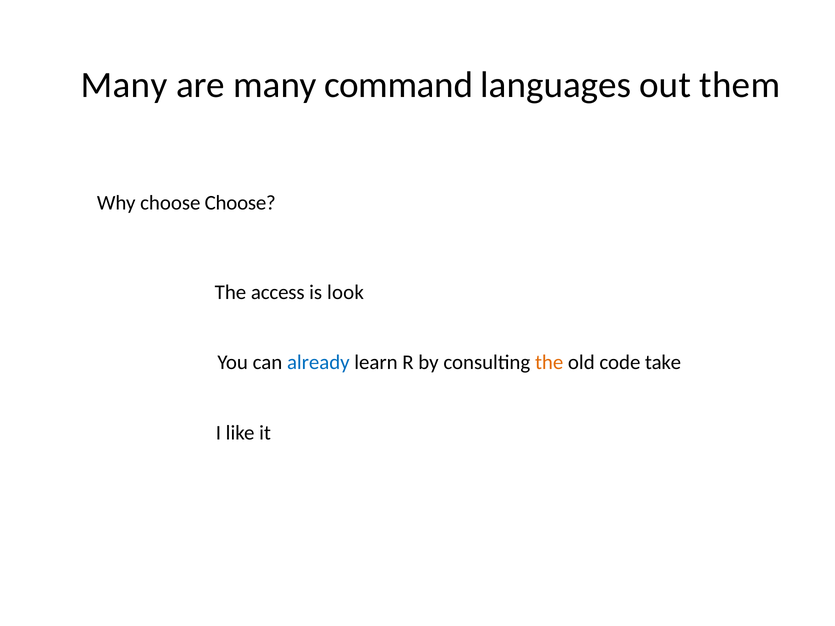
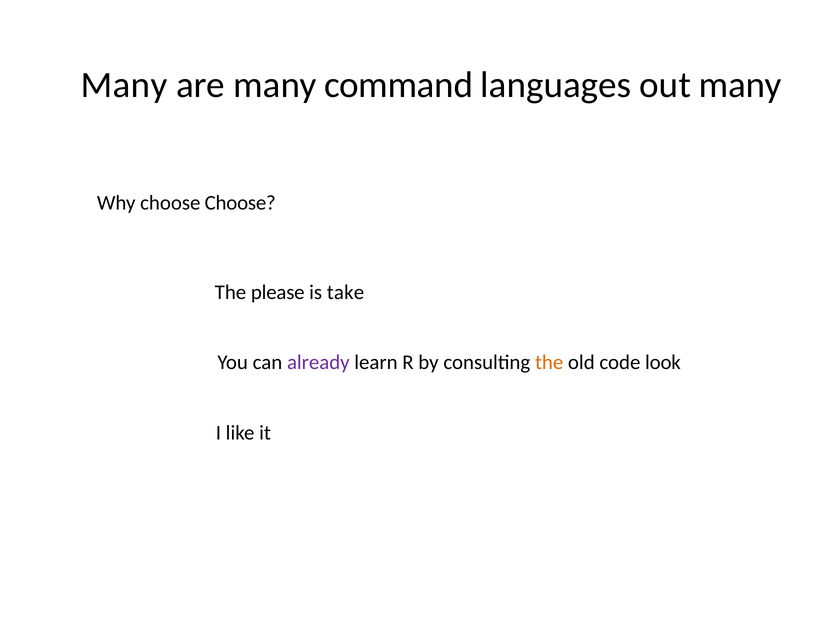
out them: them -> many (740, 85)
access: access -> please (278, 292)
look: look -> take (345, 292)
already colour: blue -> purple (318, 363)
take: take -> look (663, 363)
